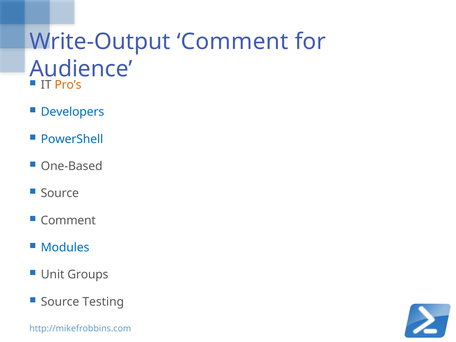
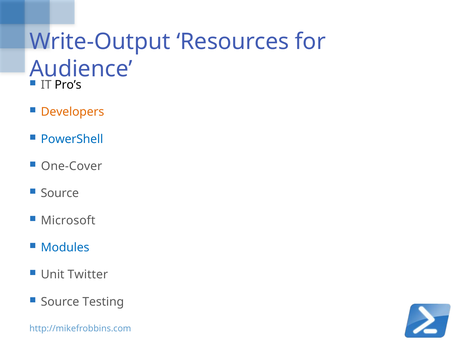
Write-Output Comment: Comment -> Resources (233, 42)
Pro’s colour: orange -> black (68, 85)
Developers colour: blue -> orange (73, 112)
One-Based: One-Based -> One-Cover (72, 166)
Comment: Comment -> Microsoft (68, 220)
Groups: Groups -> Twitter (88, 275)
